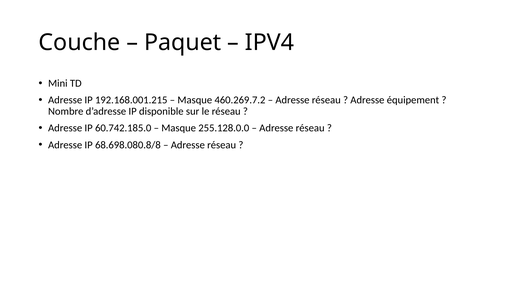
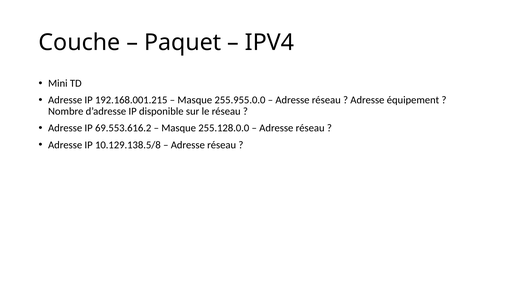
460.269.7.2: 460.269.7.2 -> 255.955.0.0 (240, 100)
60.742.185.0: 60.742.185.0 -> 69.553.616.2 (123, 128)
68.698.080.8/8: 68.698.080.8/8 -> 10.129.138.5/8 (128, 145)
